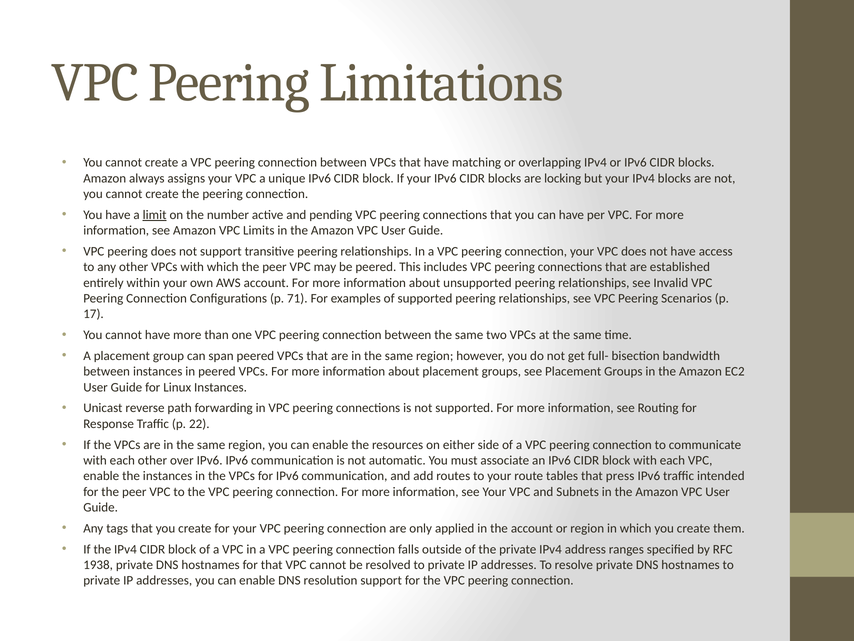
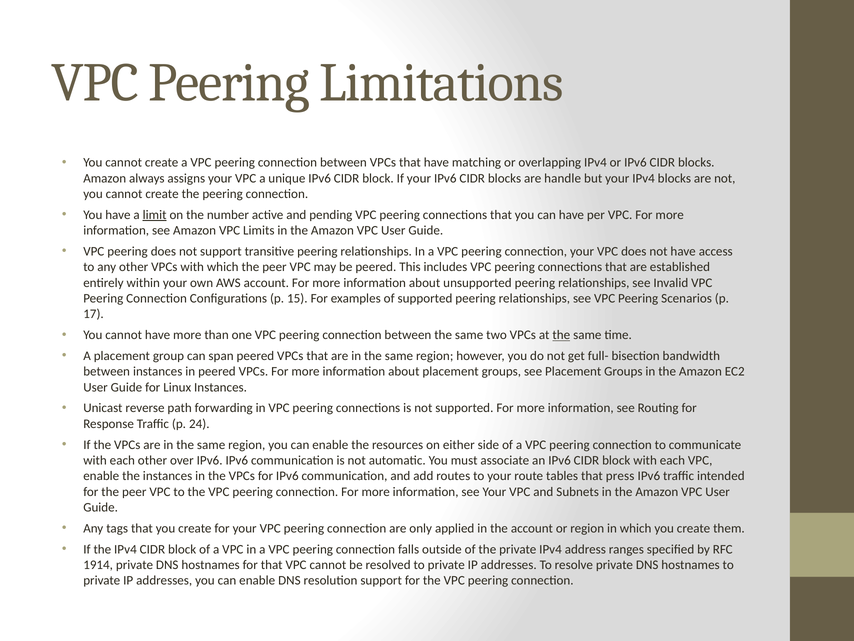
locking: locking -> handle (563, 178)
71: 71 -> 15 (297, 298)
the underline: none -> present (561, 335)
22: 22 -> 24 (199, 424)
1938: 1938 -> 1914 (98, 565)
